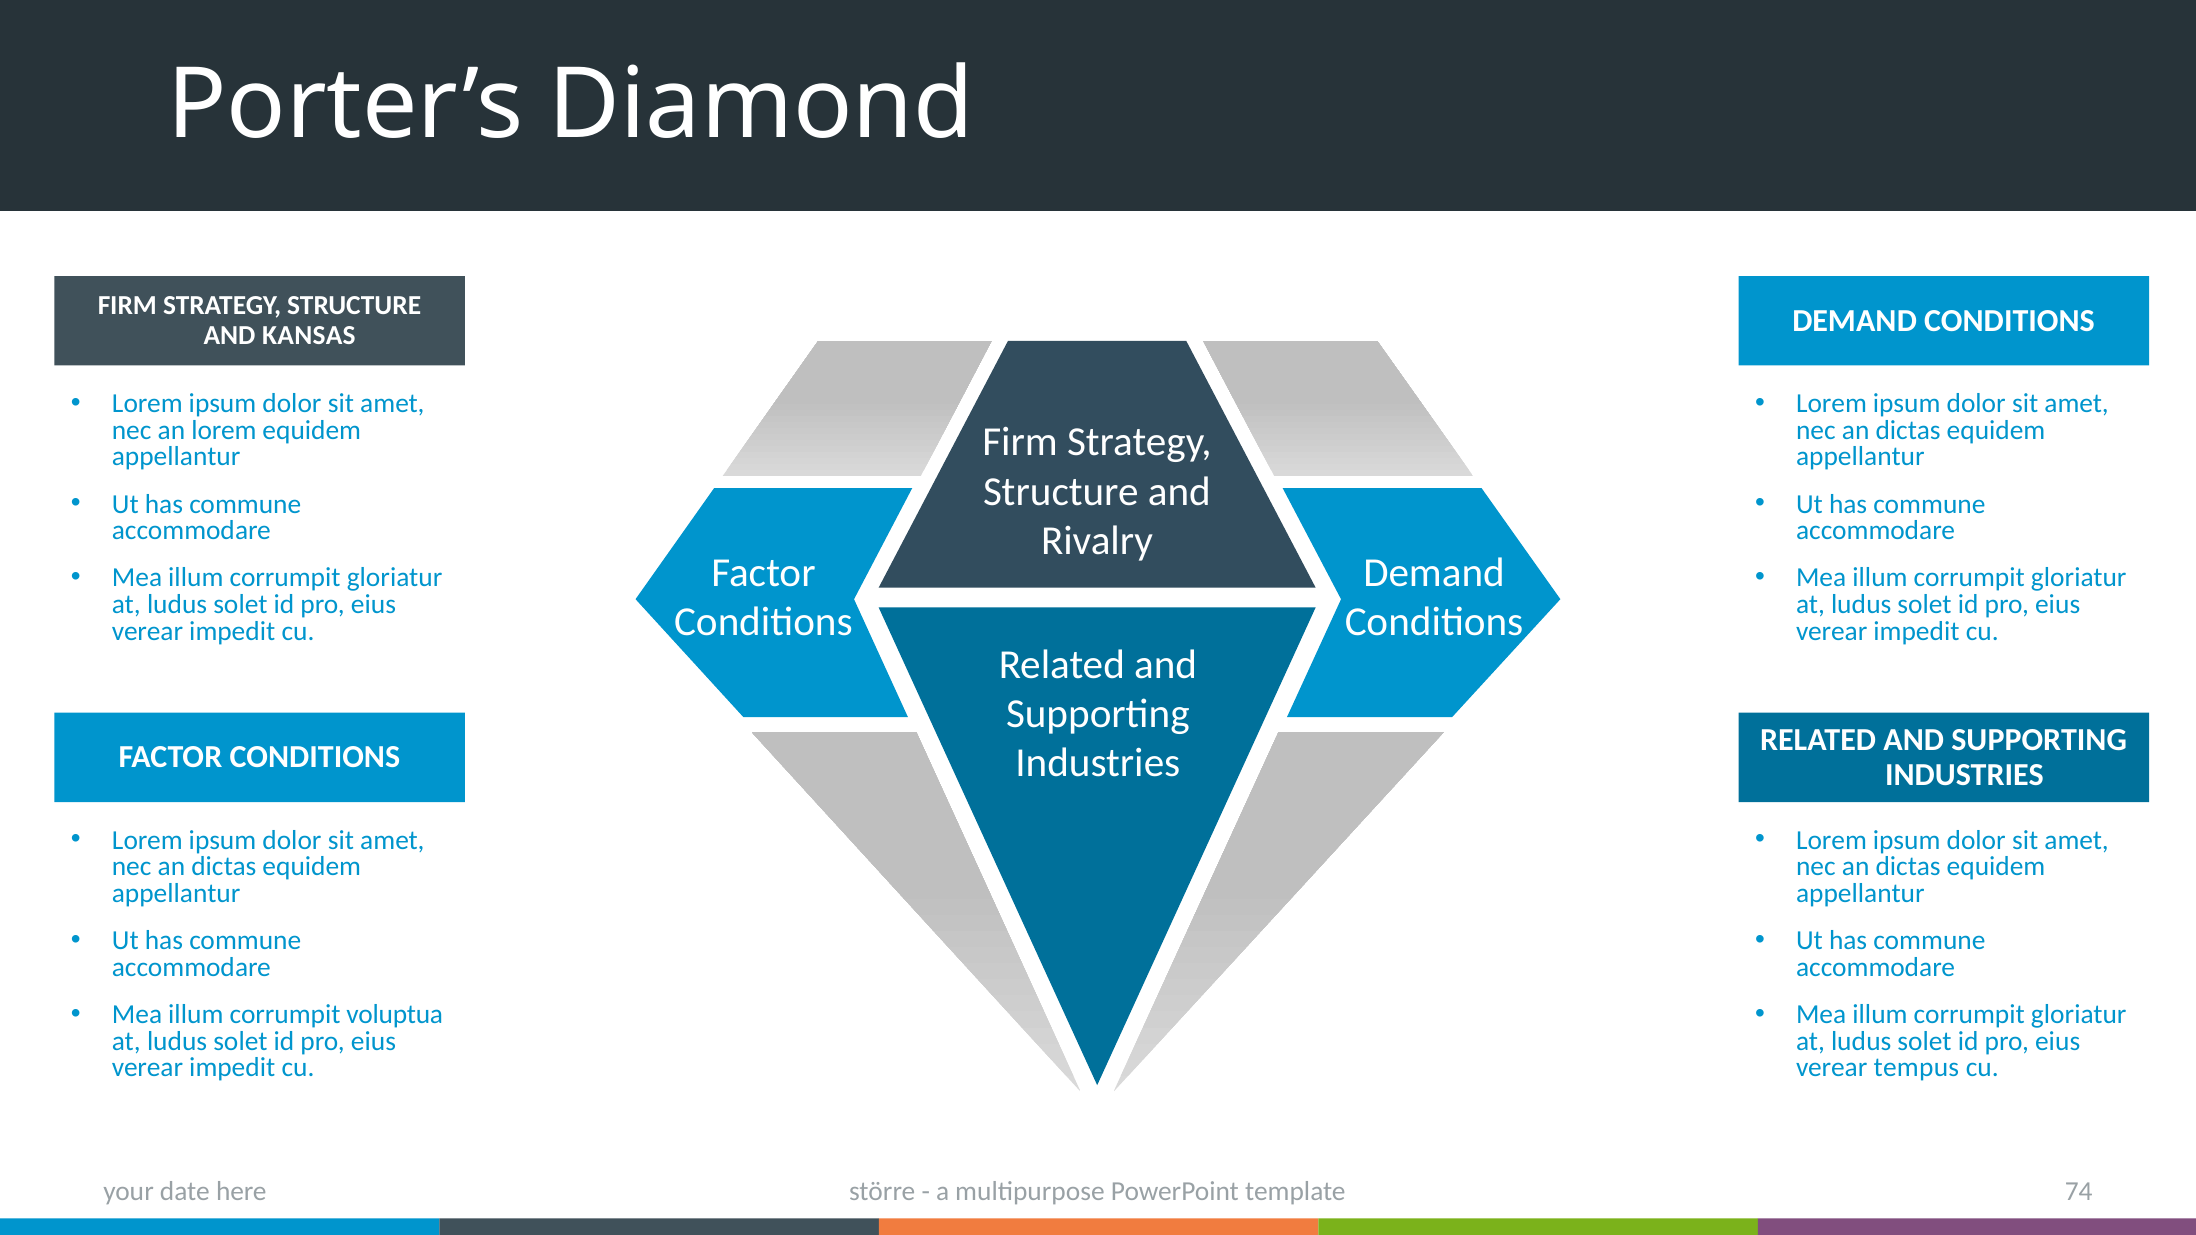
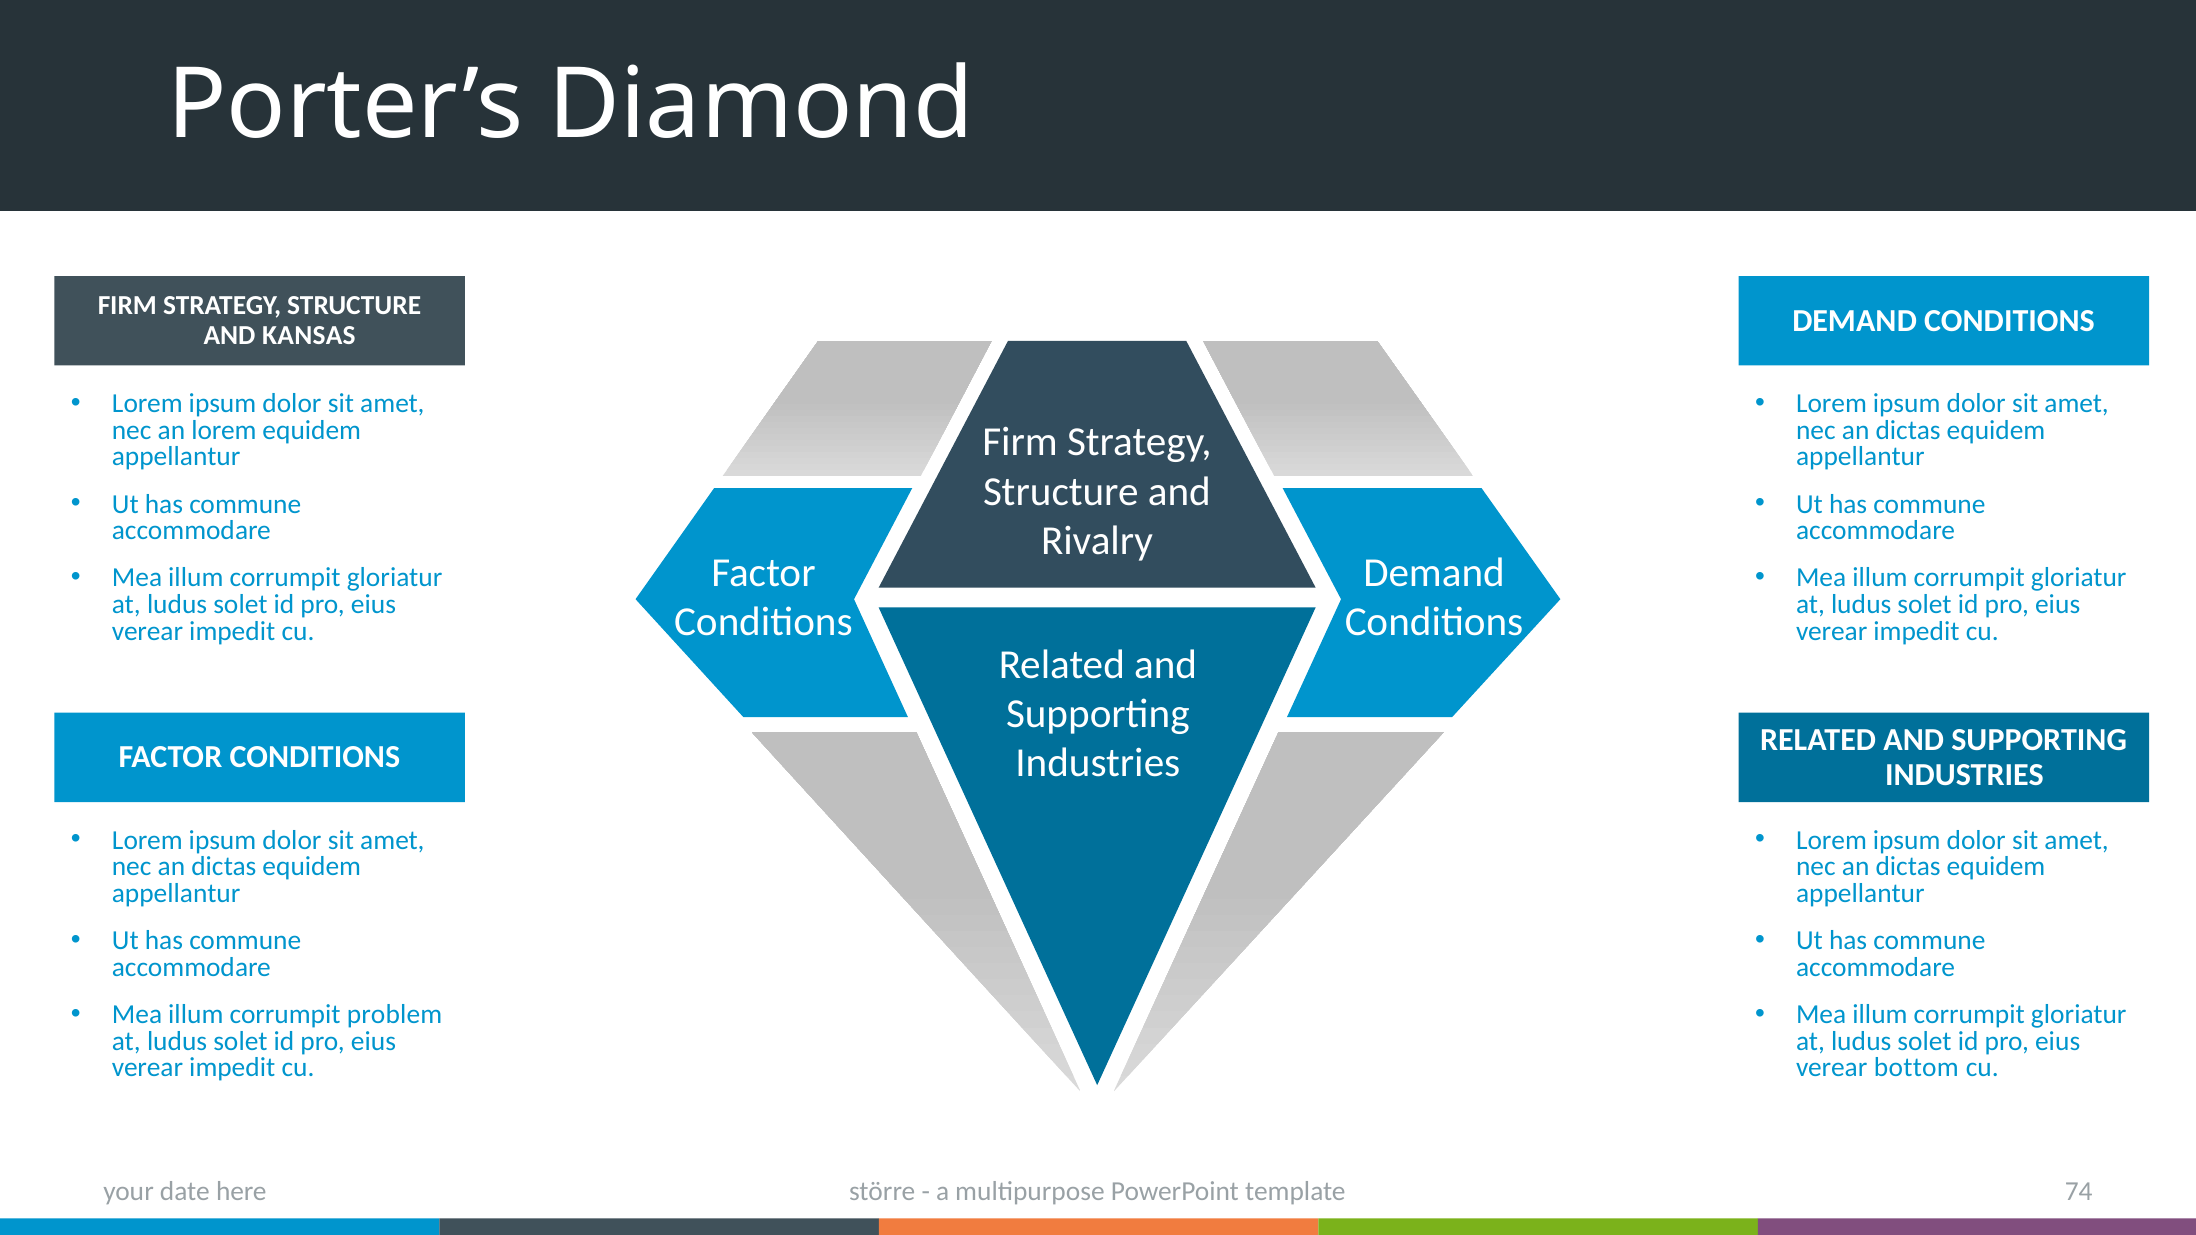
voluptua: voluptua -> problem (394, 1015)
tempus: tempus -> bottom (1916, 1068)
